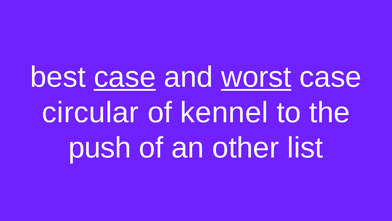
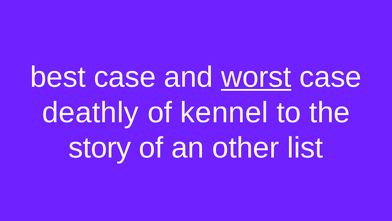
case underline: present -> none (125, 77)
circular: circular -> deathly (90, 112)
push: push -> story (100, 148)
